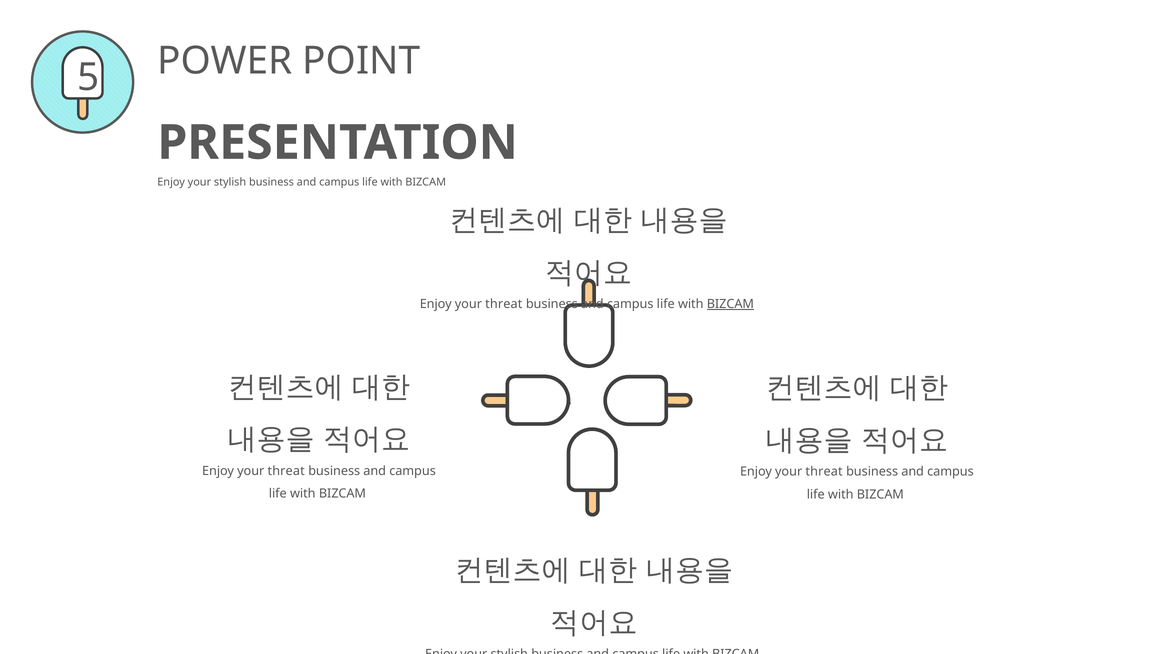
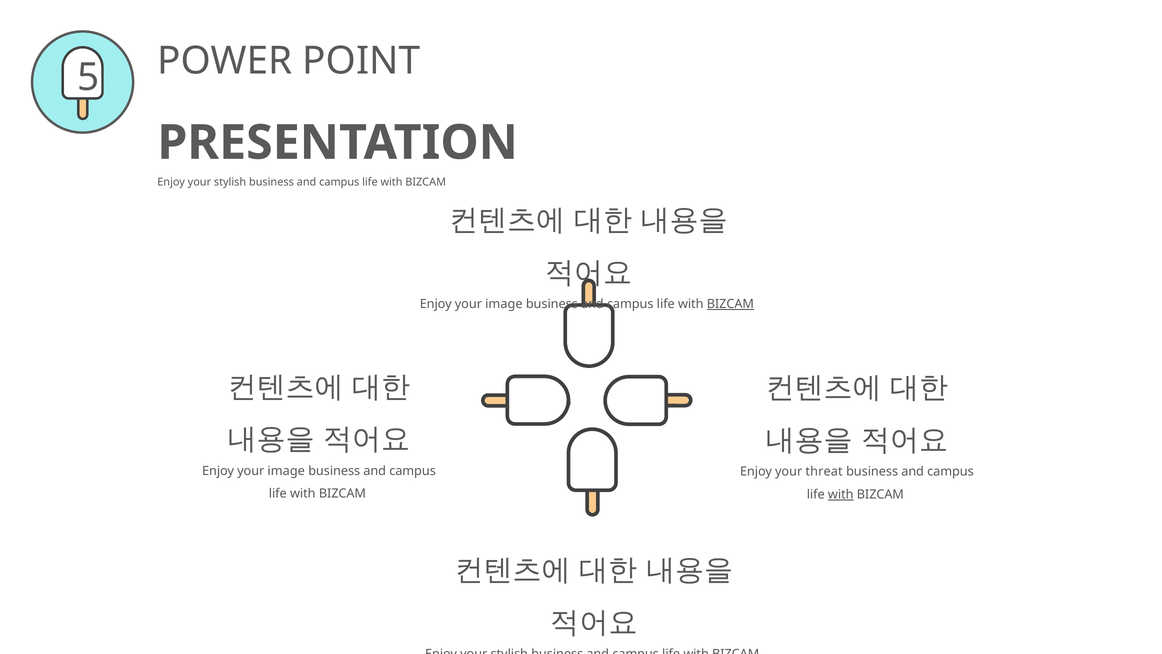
threat: threat -> image (504, 304)
threat: threat -> image (286, 471)
with underline: none -> present (841, 494)
